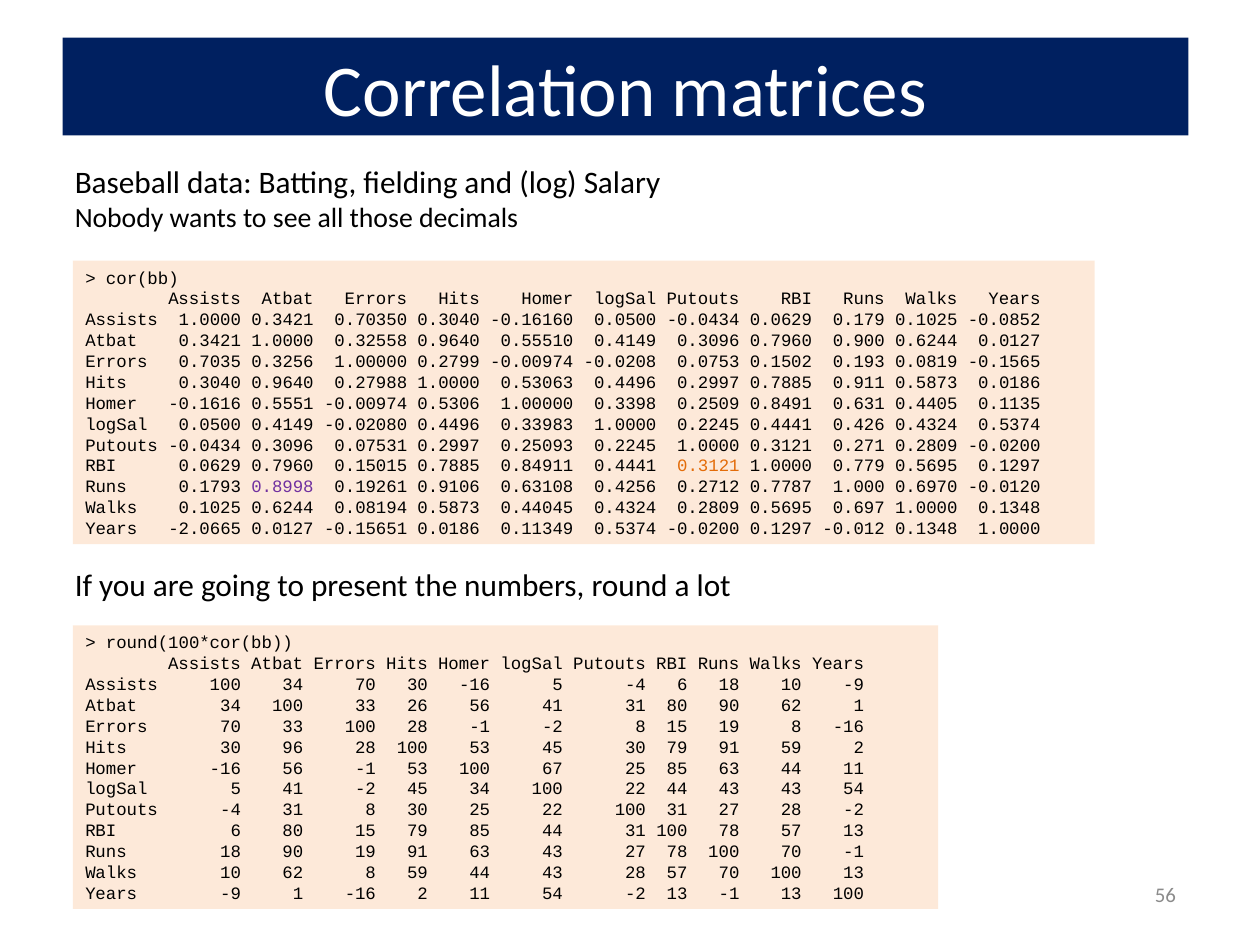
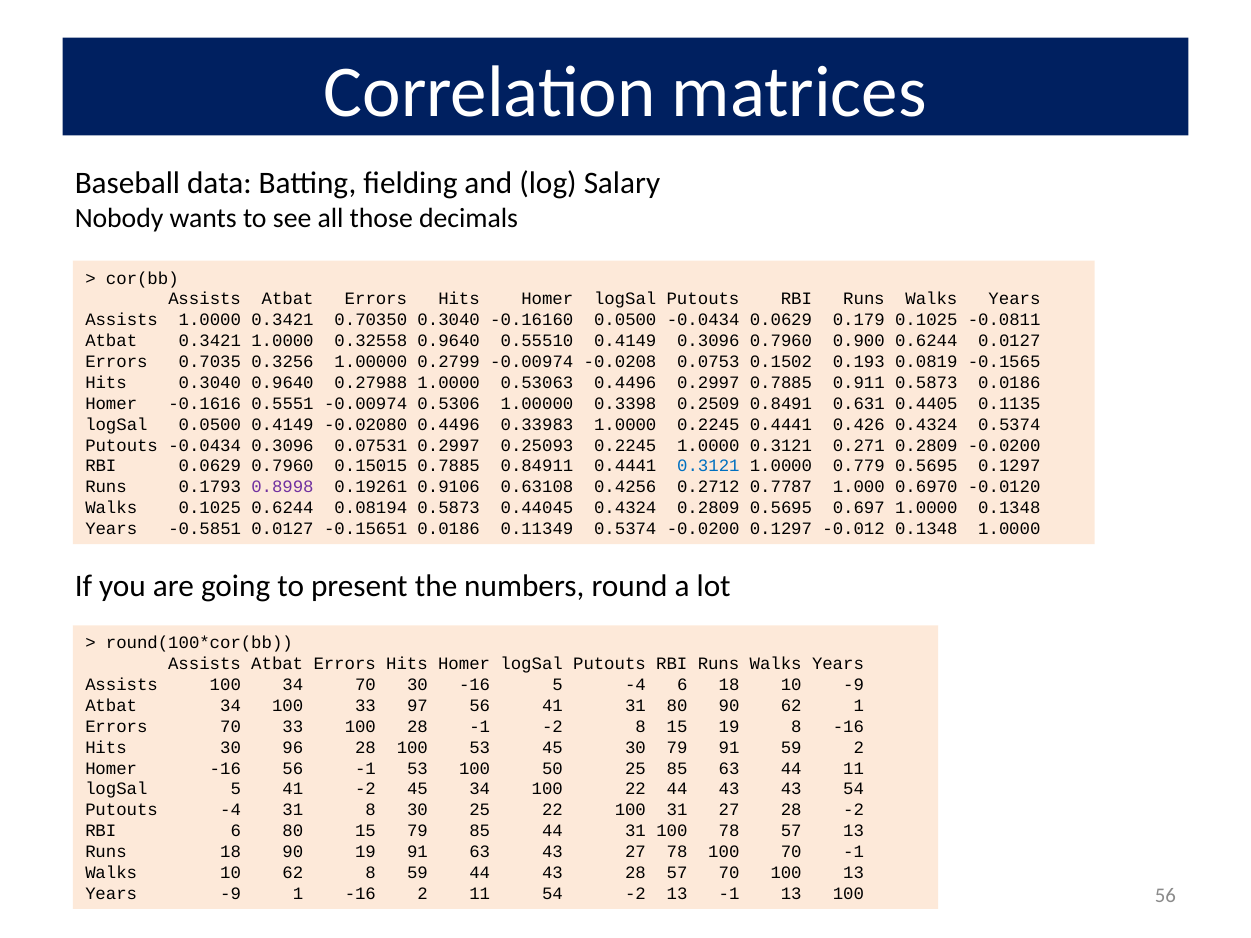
-0.0852: -0.0852 -> -0.0811 (1004, 320)
0.3121 colour: orange -> blue (708, 466)
-2.0665: -2.0665 -> -0.5851 (205, 529)
26: 26 -> 97 (418, 706)
67: 67 -> 50 (552, 769)
